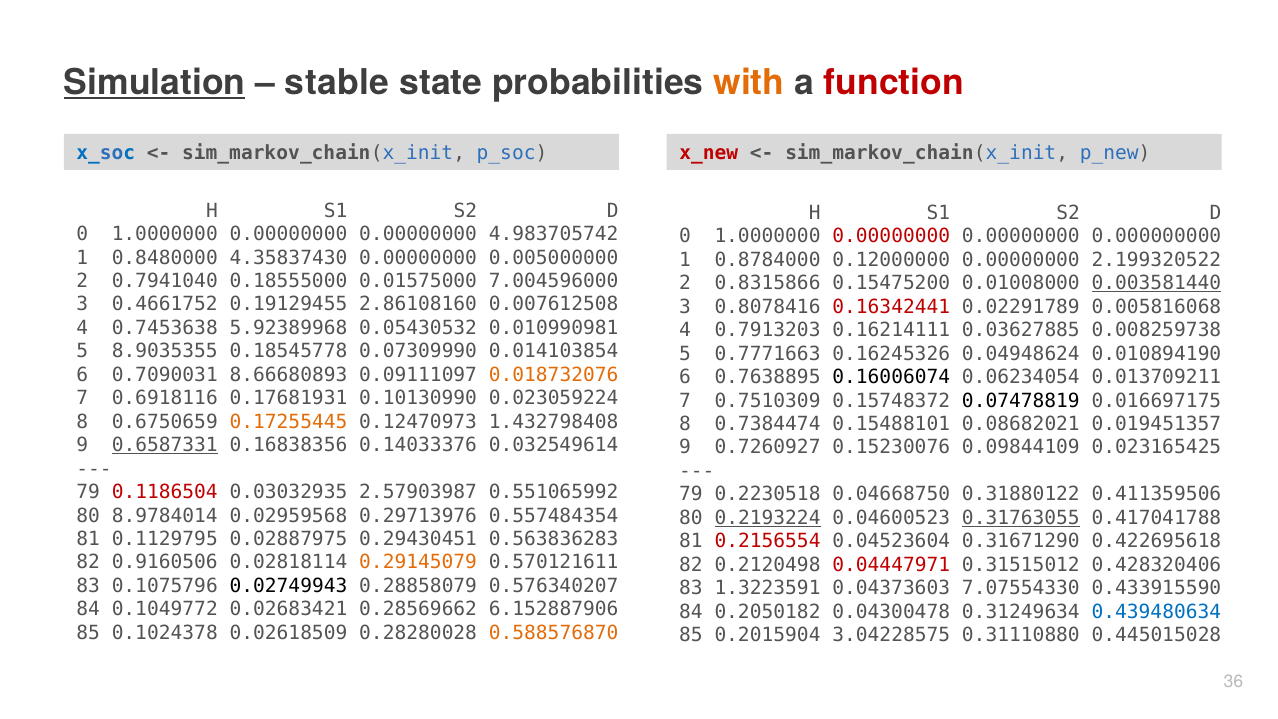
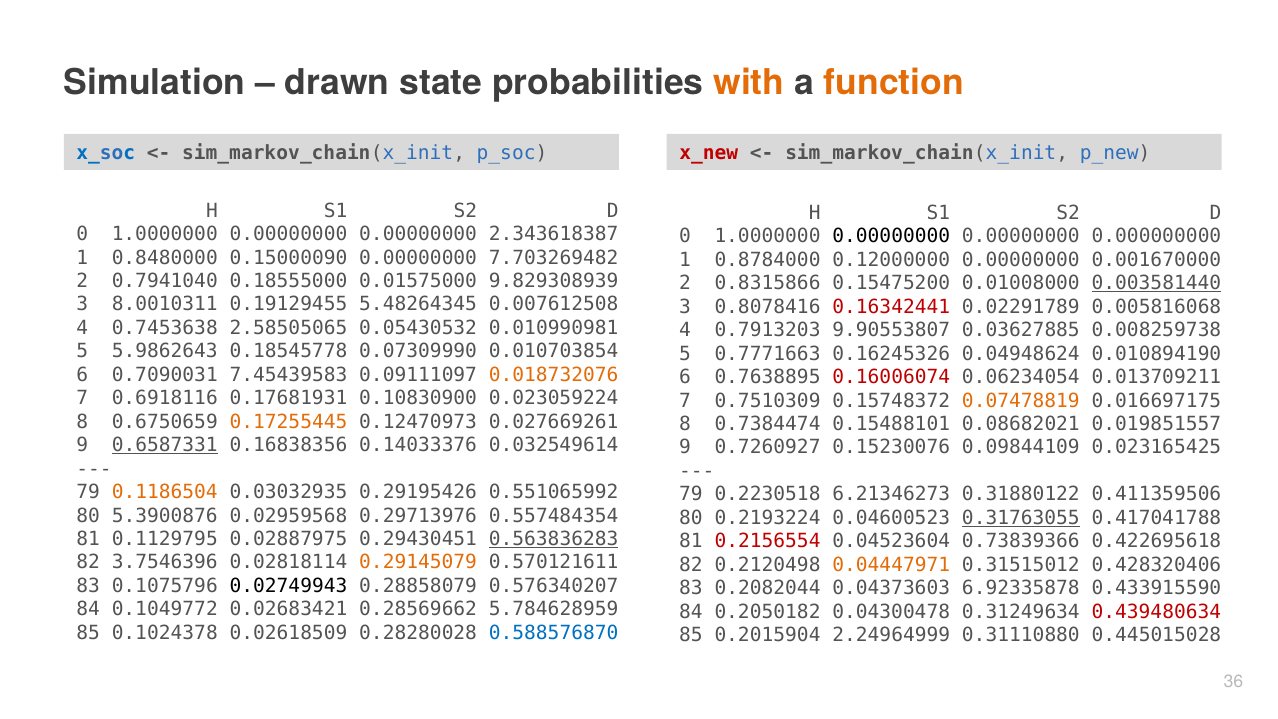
Simulation underline: present -> none (155, 82)
stable: stable -> drawn (337, 82)
function colour: red -> orange (894, 82)
4.983705742: 4.983705742 -> 2.343618387 (554, 234)
0.00000000 colour: red -> black (891, 236)
4.35837430: 4.35837430 -> 0.15000090 (288, 258)
0.005000000: 0.005000000 -> 7.703269482 (554, 258)
2.199320522: 2.199320522 -> 0.001670000 (1156, 260)
7.004596000: 7.004596000 -> 9.829308939 (554, 281)
0.4661752: 0.4661752 -> 8.0010311 (165, 305)
2.86108160: 2.86108160 -> 5.48264345 (418, 305)
5.92389968: 5.92389968 -> 2.58505065 (288, 328)
0.16214111: 0.16214111 -> 9.90553807 (891, 330)
8.9035355: 8.9035355 -> 5.9862643 (165, 351)
0.014103854: 0.014103854 -> 0.010703854 (554, 351)
8.66680893: 8.66680893 -> 7.45439583 (288, 375)
0.16006074 colour: black -> red (891, 377)
0.10130990: 0.10130990 -> 0.10830900 (418, 398)
0.07478819 colour: black -> orange (1021, 401)
1.432798408: 1.432798408 -> 0.027669261 (554, 422)
0.019451357: 0.019451357 -> 0.019851557 (1156, 424)
0.1186504 colour: red -> orange (165, 492)
2.57903987: 2.57903987 -> 0.29195426 (418, 492)
0.04668750: 0.04668750 -> 6.21346273 (891, 494)
8.9784014: 8.9784014 -> 5.3900876 (165, 516)
0.2193224 underline: present -> none (768, 518)
0.563836283 underline: none -> present (554, 539)
0.31671290: 0.31671290 -> 0.73839366 (1021, 541)
0.9160506: 0.9160506 -> 3.7546396 (165, 562)
0.04447971 colour: red -> orange (891, 565)
1.3223591: 1.3223591 -> 0.2082044 (768, 588)
7.07554330: 7.07554330 -> 6.92335878 (1021, 588)
6.152887906: 6.152887906 -> 5.784628959 (554, 609)
0.439480634 colour: blue -> red (1156, 612)
0.588576870 colour: orange -> blue (554, 633)
3.04228575: 3.04228575 -> 2.24964999 (891, 635)
